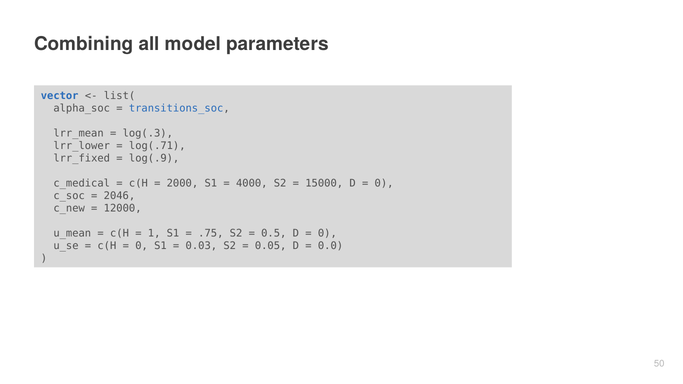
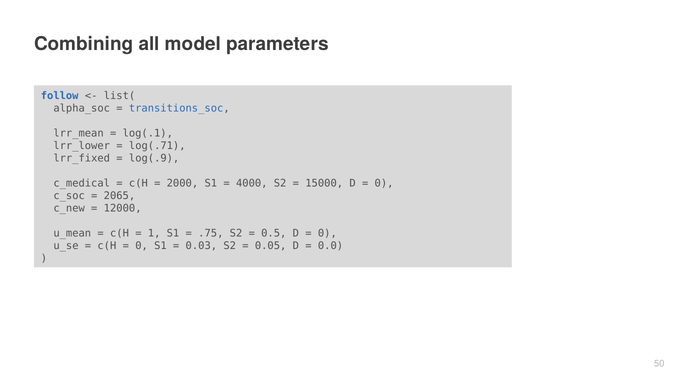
vector: vector -> follow (60, 96)
log(.3: log(.3 -> log(.1 (148, 133)
2046: 2046 -> 2065 (119, 196)
